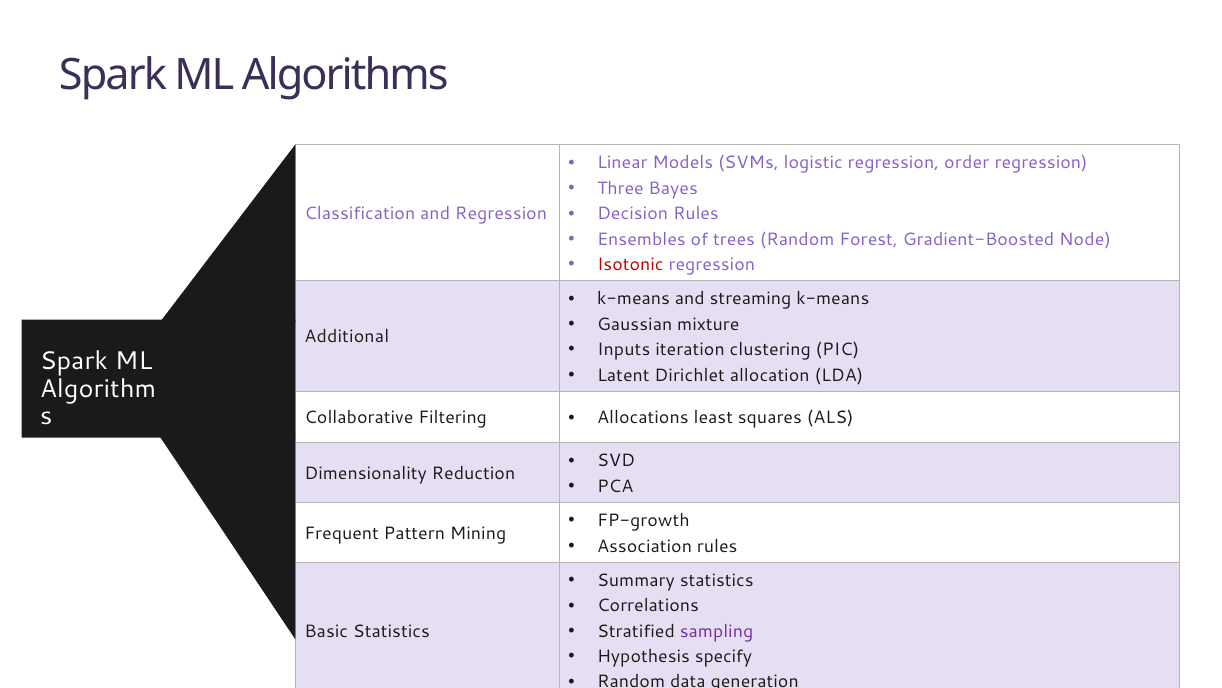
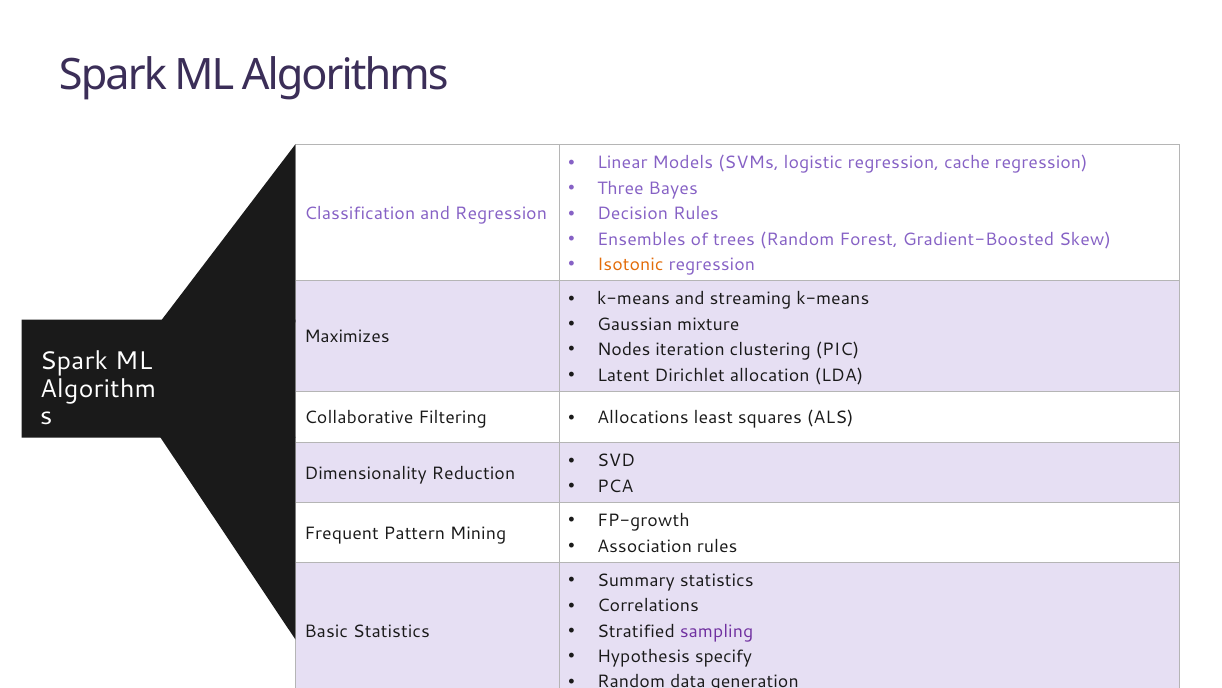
order: order -> cache (967, 163)
Node: Node -> Skew (1085, 239)
Isotonic colour: red -> orange (630, 264)
Additional: Additional -> Maximizes (347, 337)
Inputs: Inputs -> Nodes (624, 349)
